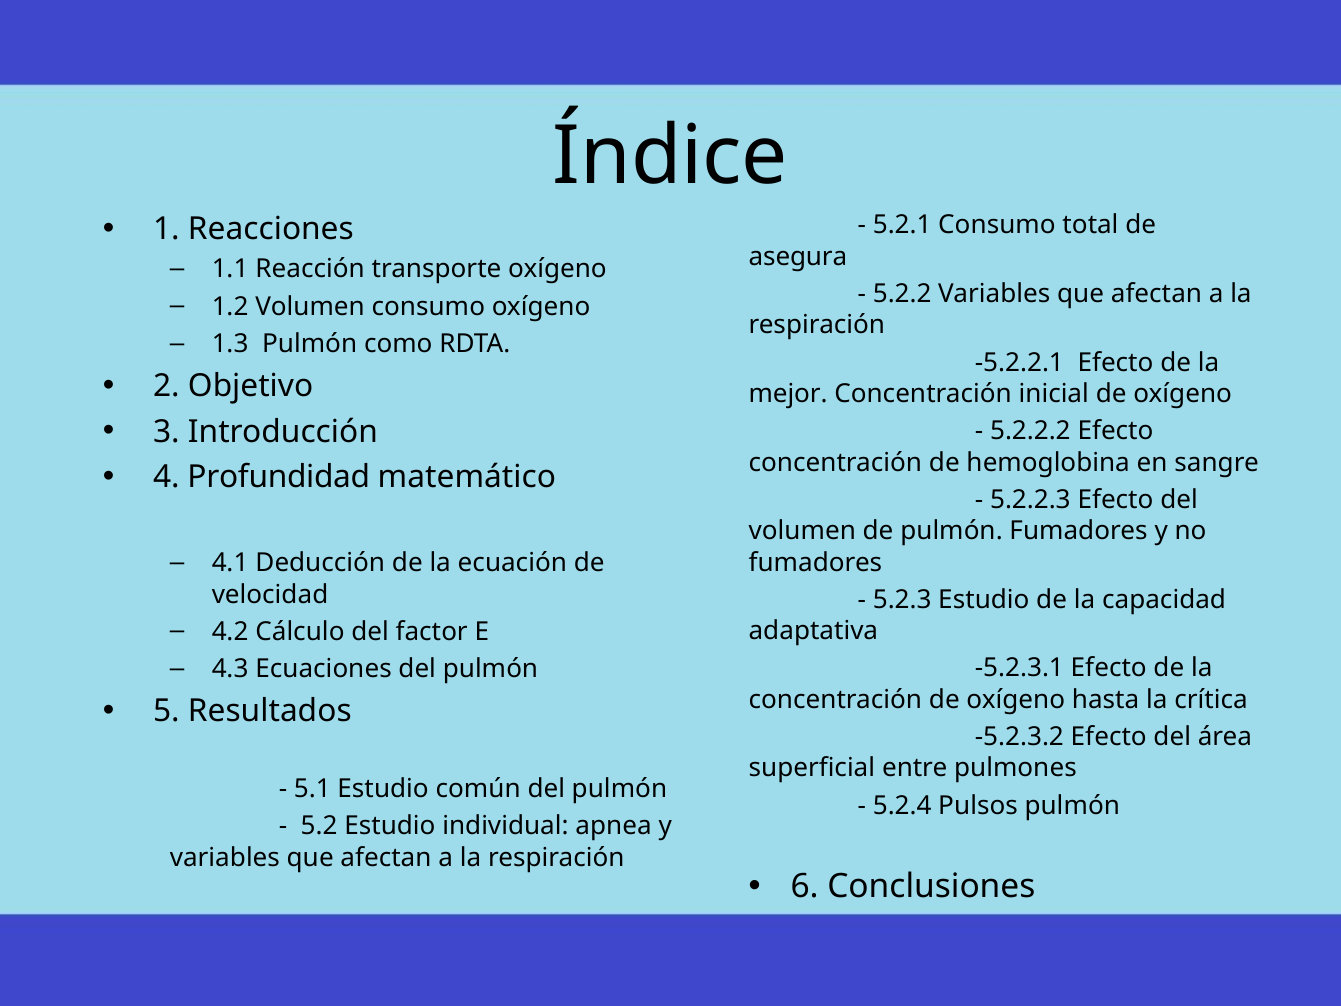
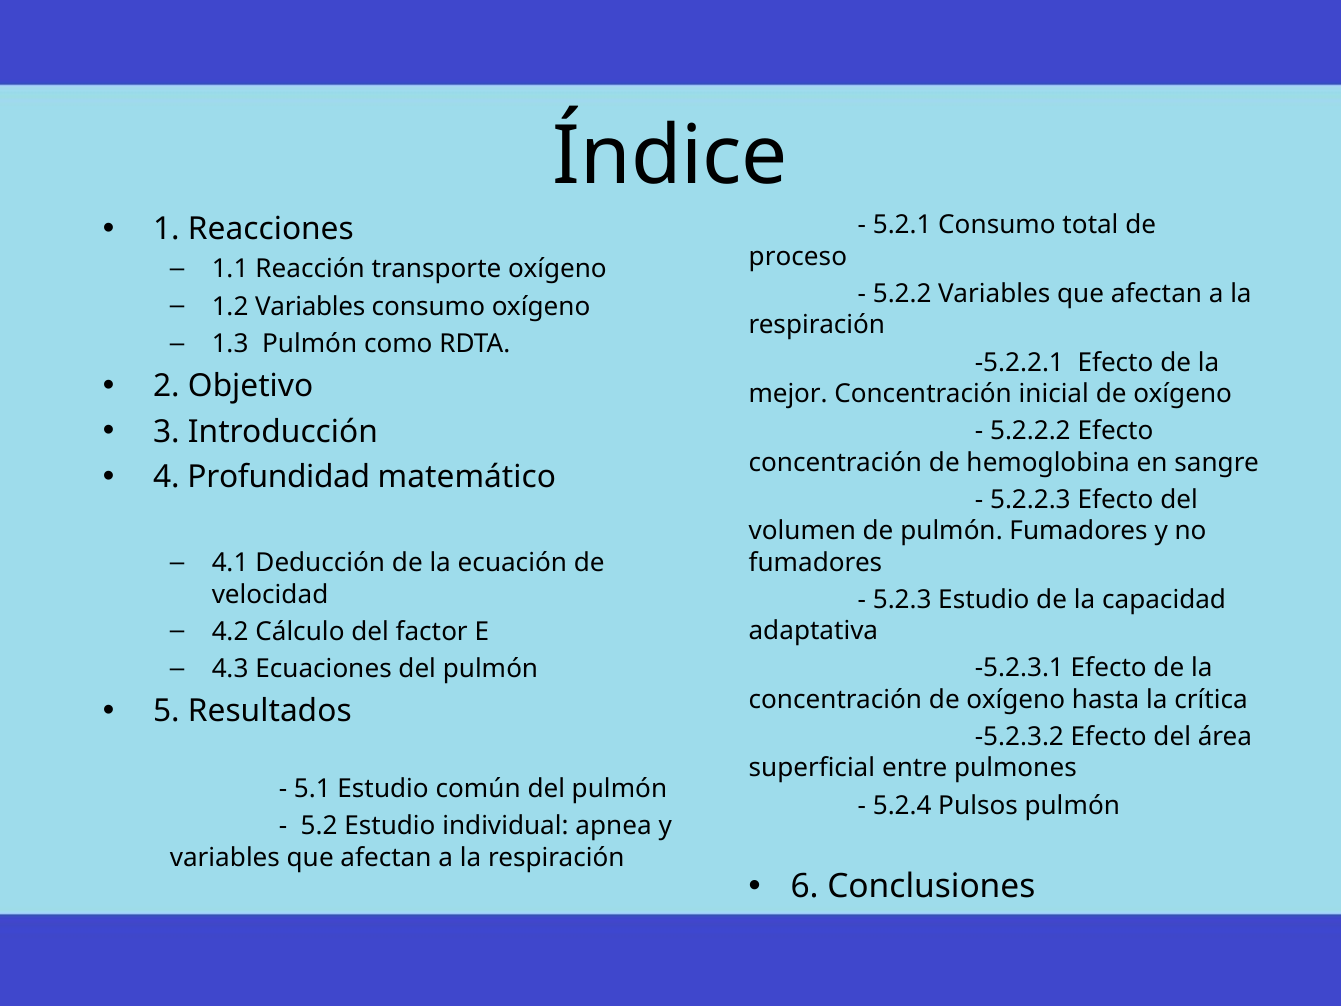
asegura: asegura -> proceso (798, 257)
1.2 Volumen: Volumen -> Variables (310, 307)
